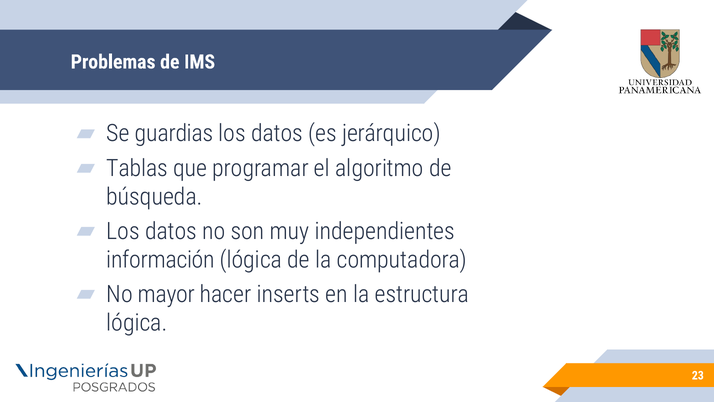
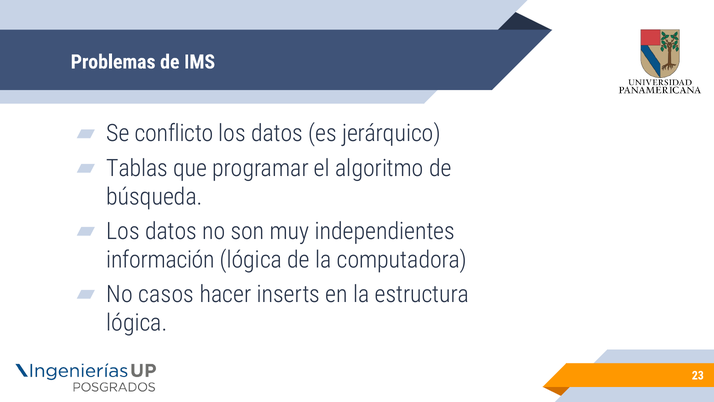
guardias: guardias -> conflicto (174, 133)
mayor: mayor -> casos (166, 294)
